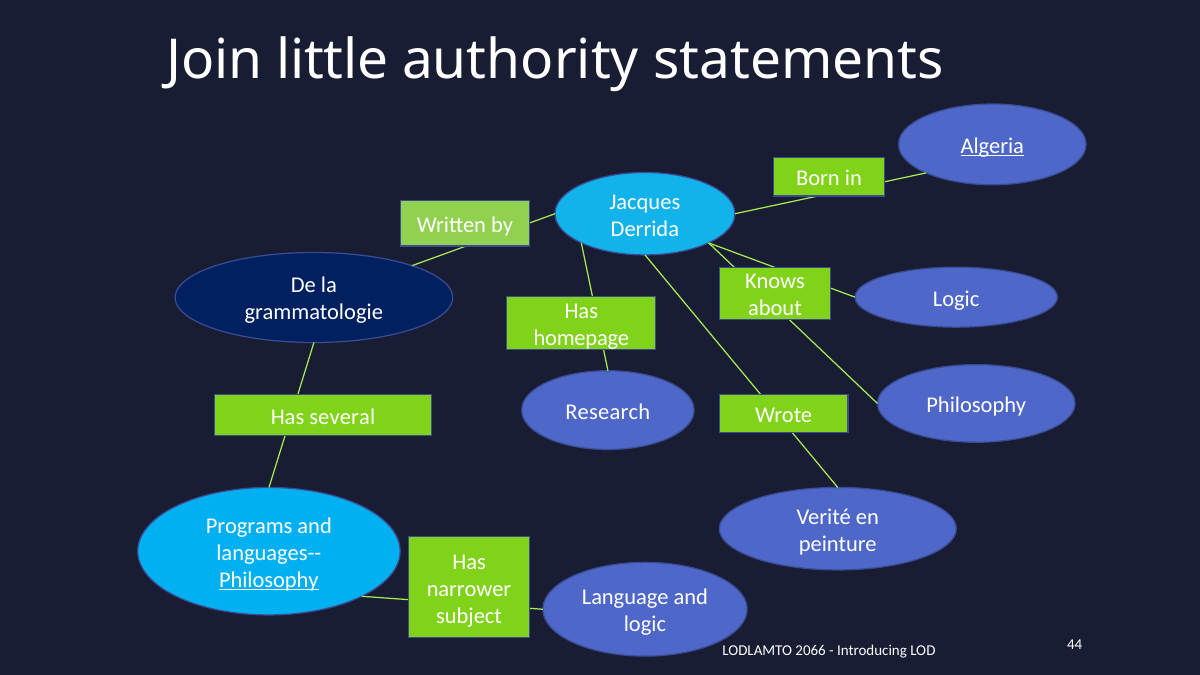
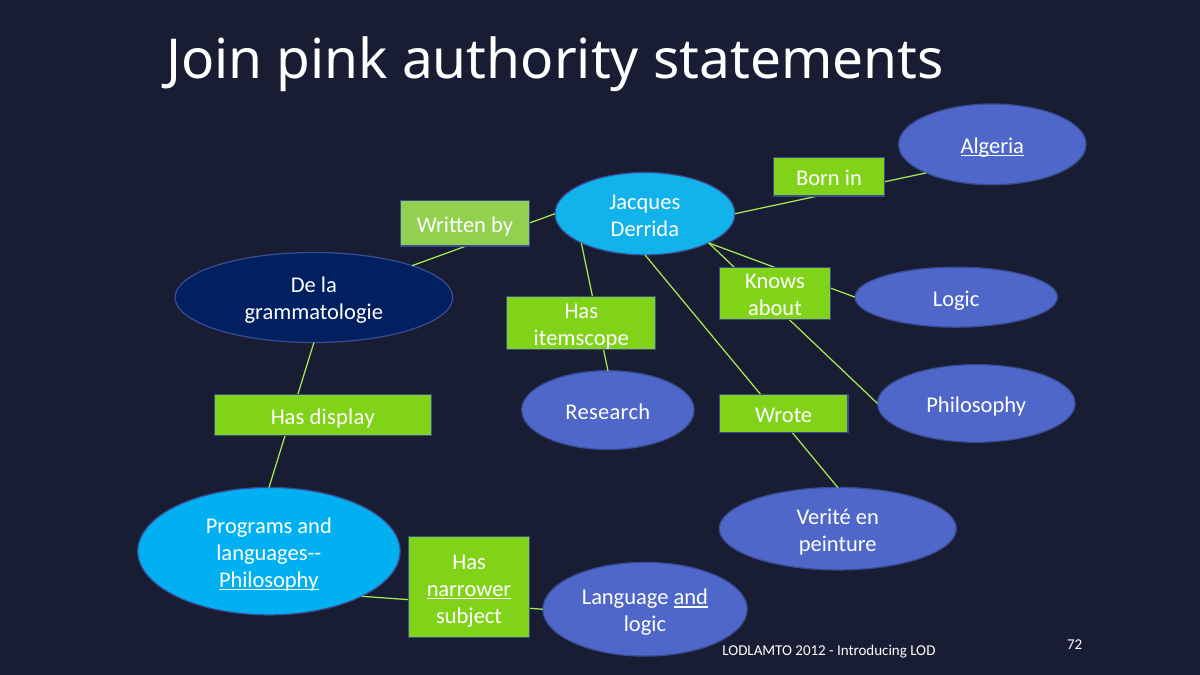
little: little -> pink (332, 60)
homepage: homepage -> itemscope (581, 338)
several: several -> display (342, 417)
narrower underline: none -> present (469, 589)
and underline: none -> present (691, 597)
2066: 2066 -> 2012 (811, 650)
44: 44 -> 72 (1075, 644)
